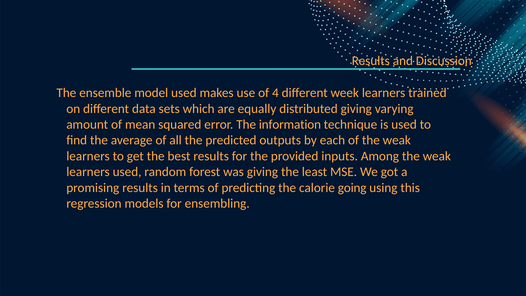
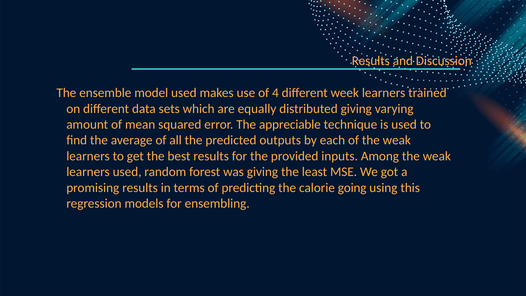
information: information -> appreciable (290, 124)
